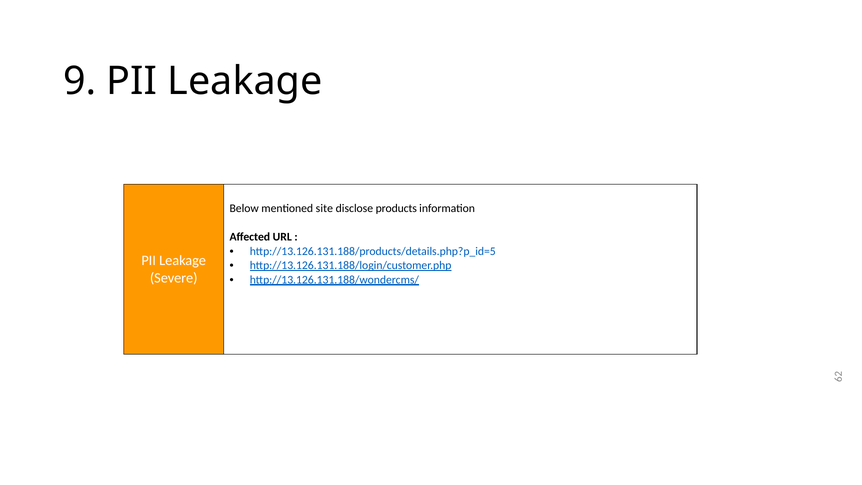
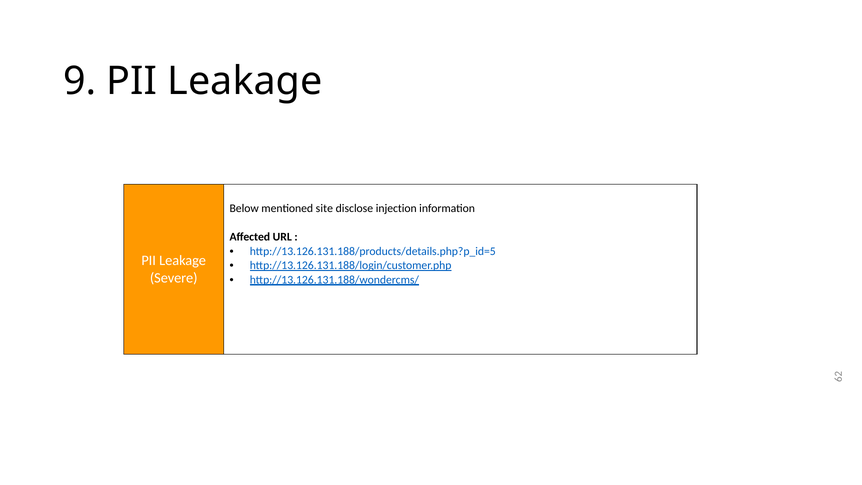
products: products -> injection (396, 208)
